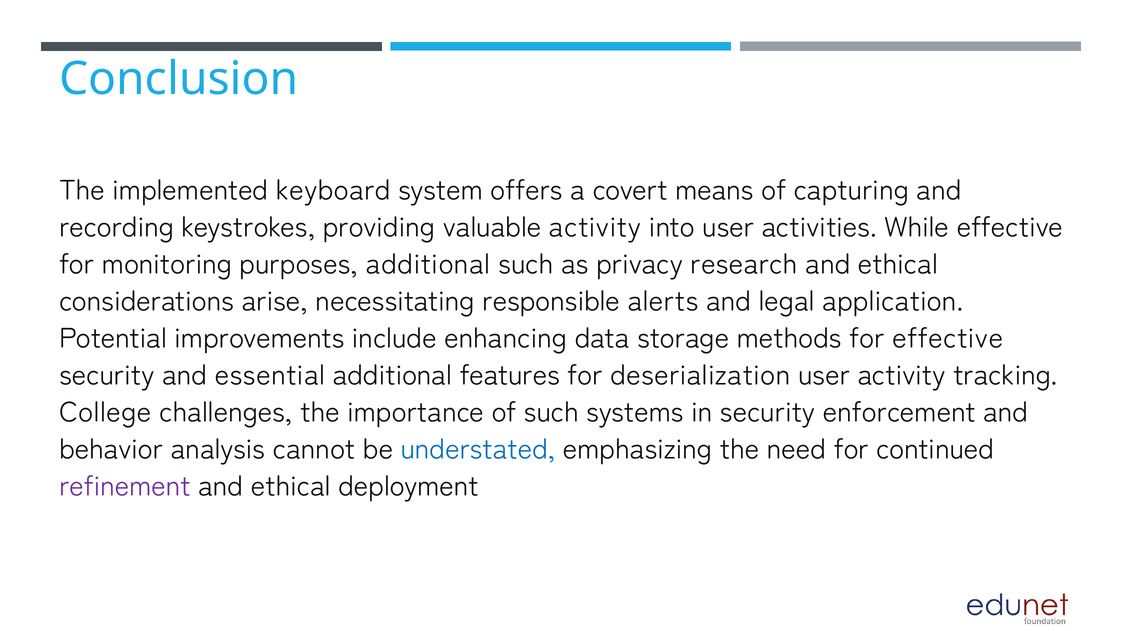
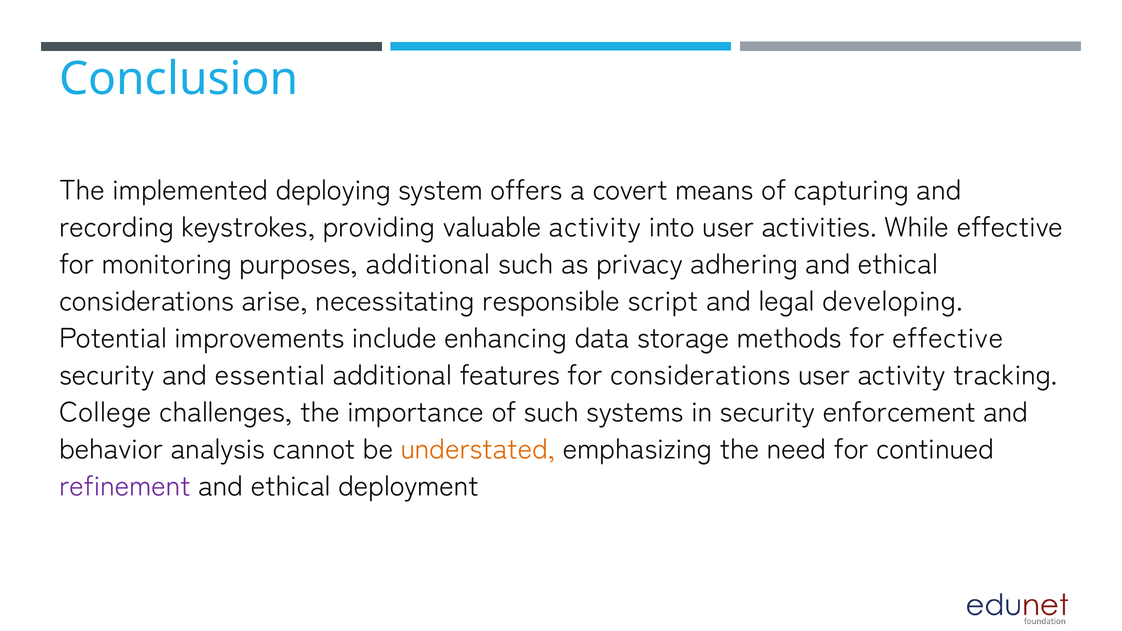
keyboard: keyboard -> deploying (333, 191)
research: research -> adhering (744, 265)
alerts: alerts -> script (663, 302)
application: application -> developing (893, 302)
for deserialization: deserialization -> considerations (700, 376)
understated colour: blue -> orange (478, 450)
